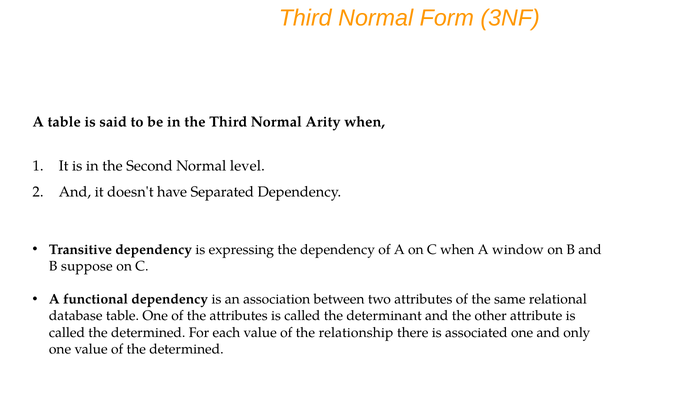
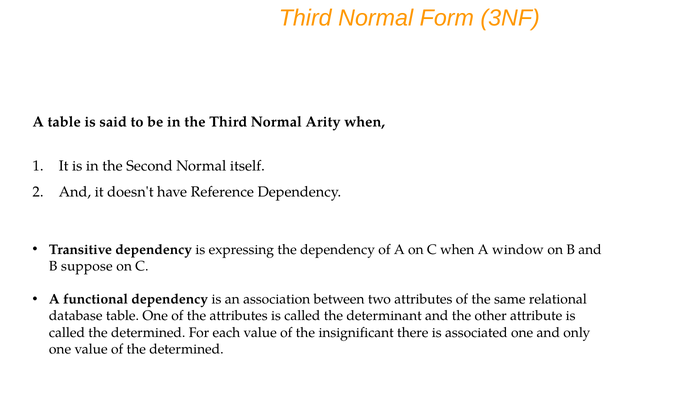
level: level -> itself (247, 166)
Separated: Separated -> Reference (222, 192)
relationship: relationship -> insignificant (356, 332)
